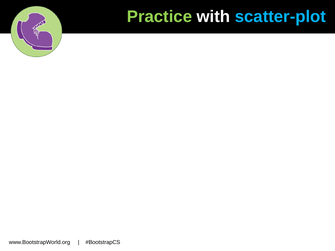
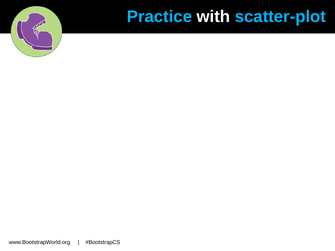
Practice colour: light green -> light blue (160, 17)
